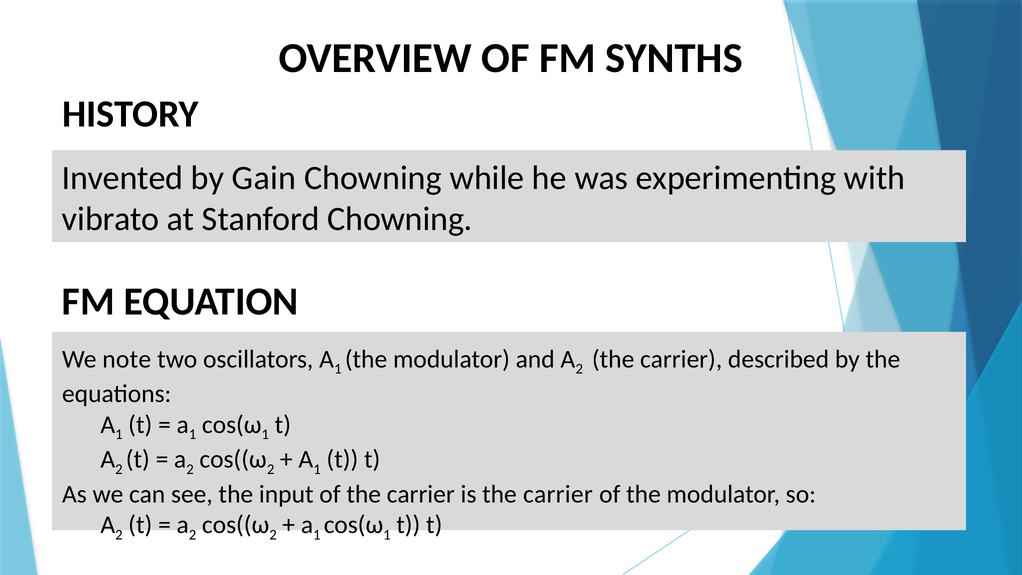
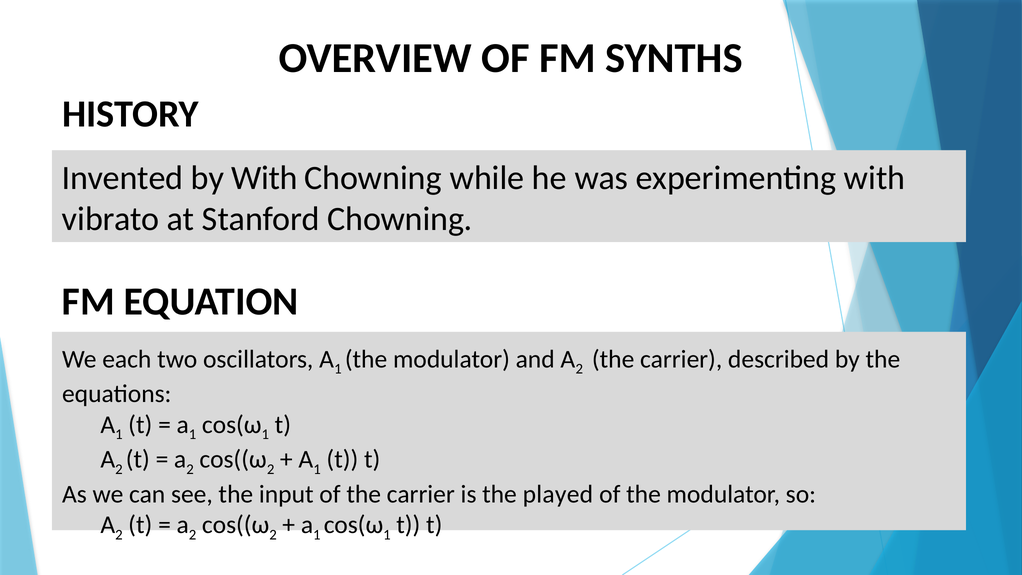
by Gain: Gain -> With (264, 178)
note: note -> each (127, 359)
is the carrier: carrier -> played (558, 494)
